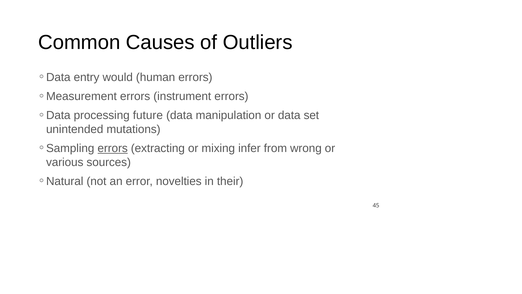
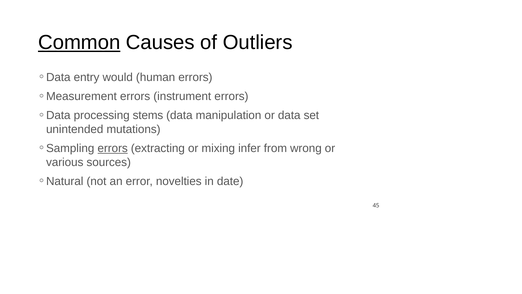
Common underline: none -> present (79, 43)
future: future -> stems (148, 115)
their: their -> date (230, 181)
